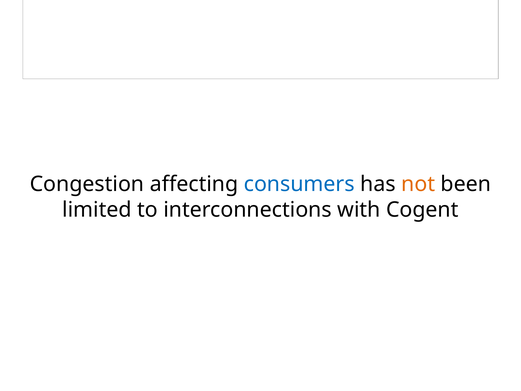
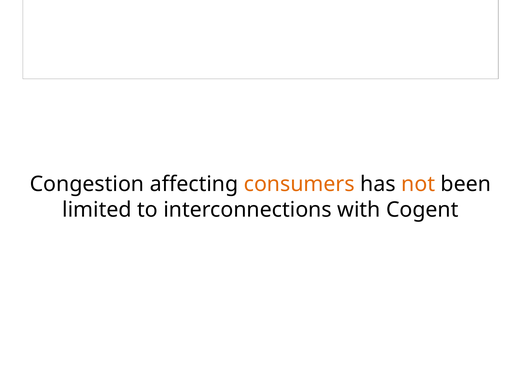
consumers colour: blue -> orange (299, 184)
